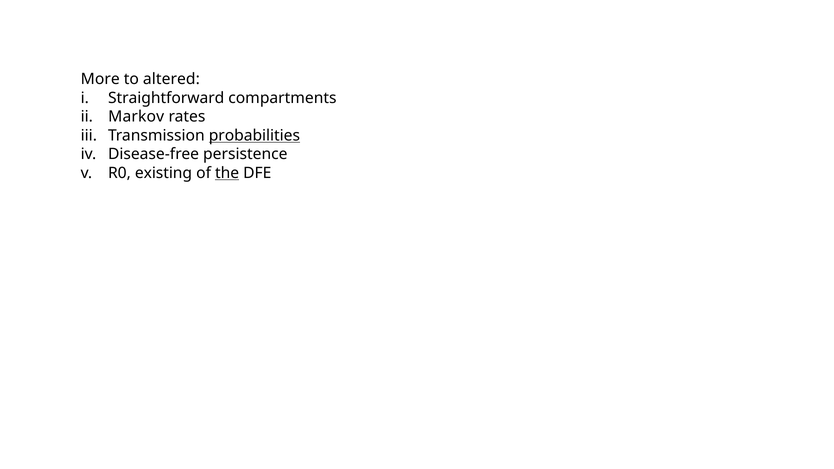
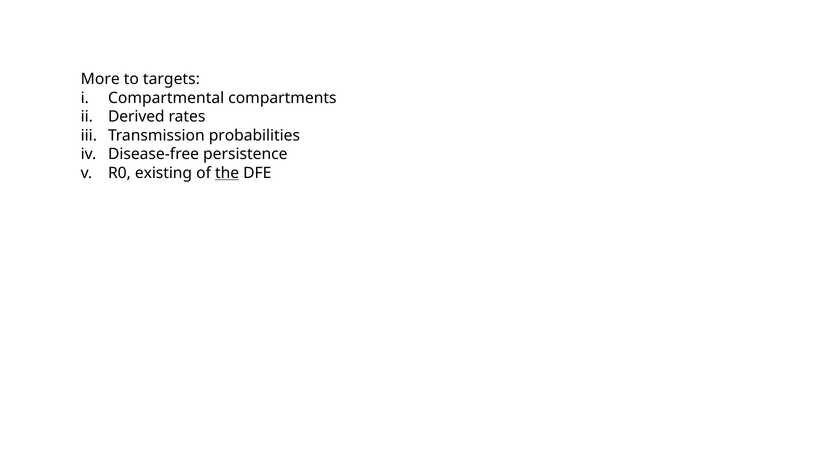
altered: altered -> targets (171, 79)
Straightforward: Straightforward -> Compartmental (166, 98)
Markov: Markov -> Derived (136, 117)
probabilities underline: present -> none (254, 136)
